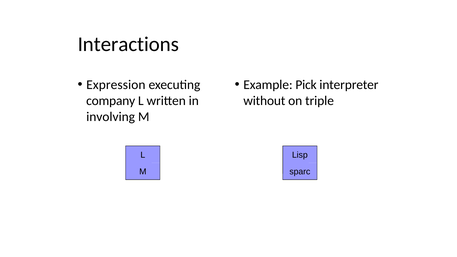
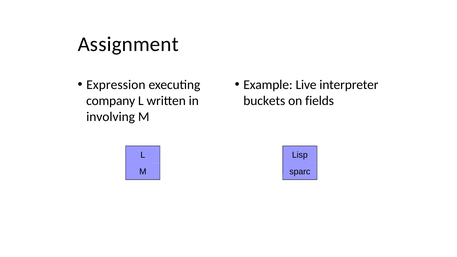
Interactions: Interactions -> Assignment (128, 44)
Pick: Pick -> Live (306, 85)
without: without -> buckets (264, 101)
triple: triple -> fields (320, 101)
